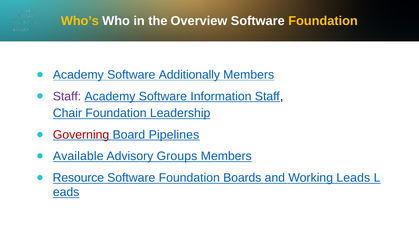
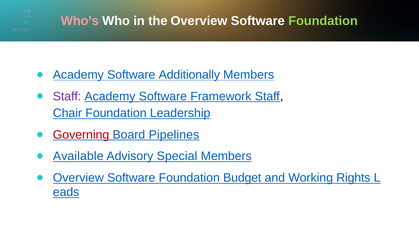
Who’s colour: yellow -> pink (80, 21)
Foundation colour: yellow -> light green (323, 21)
Information: Information -> Framework (221, 96)
Groups: Groups -> Special (177, 156)
Resource: Resource -> Overview (78, 178)
Boards: Boards -> Budget (242, 178)
Leads: Leads -> Rights (353, 178)
